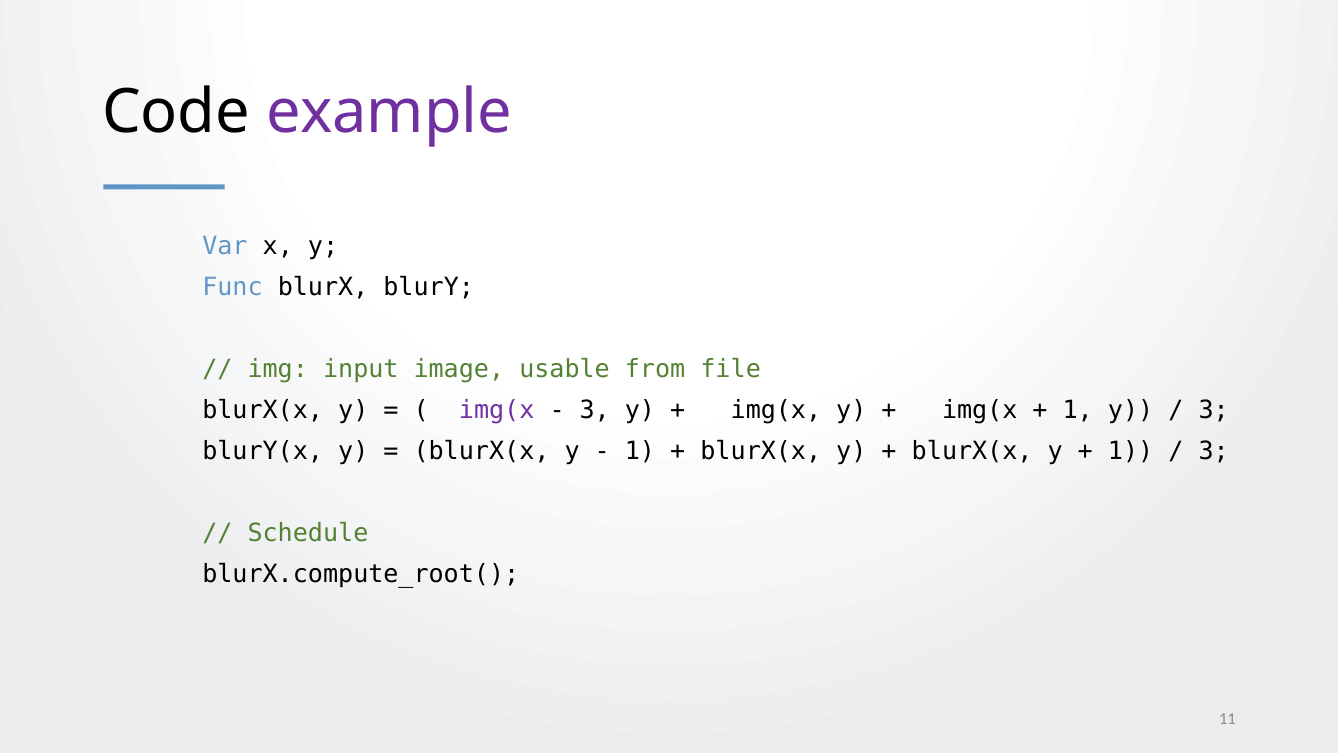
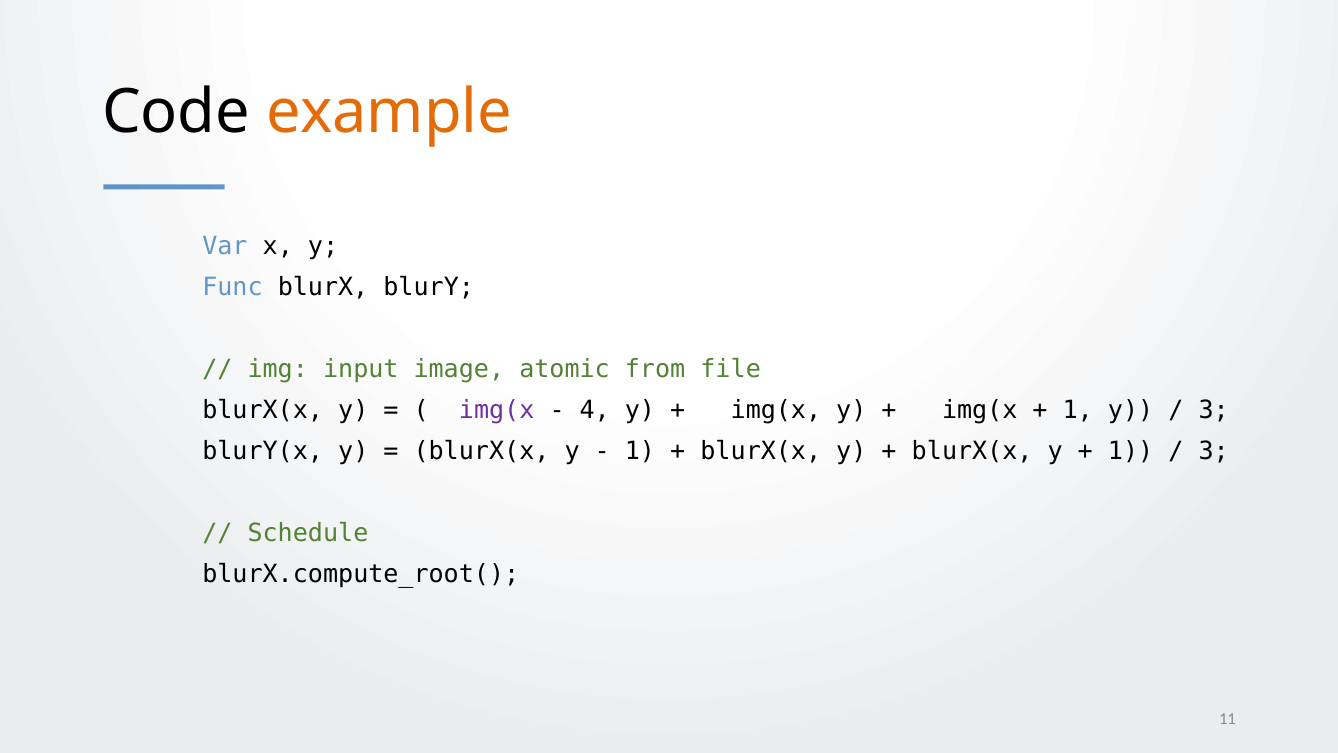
example colour: purple -> orange (389, 112)
usable: usable -> atomic (565, 369)
3: 3 -> 4 (595, 410)
